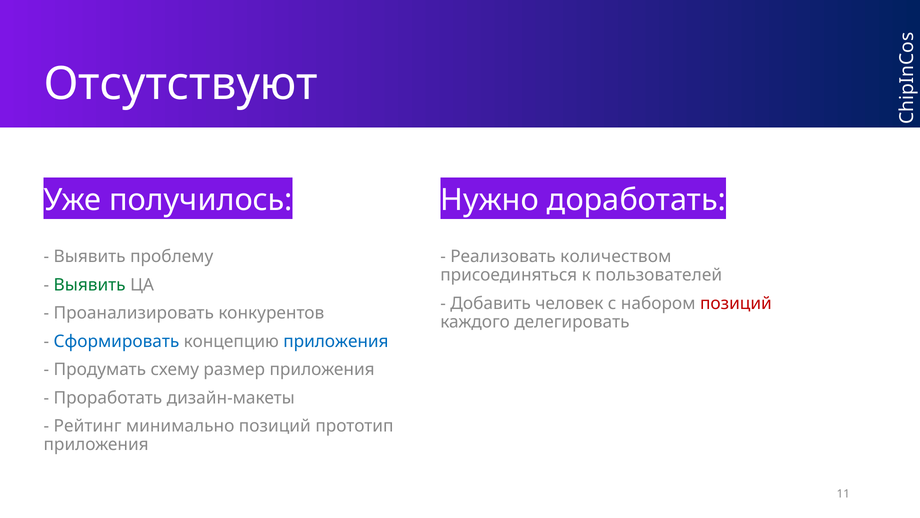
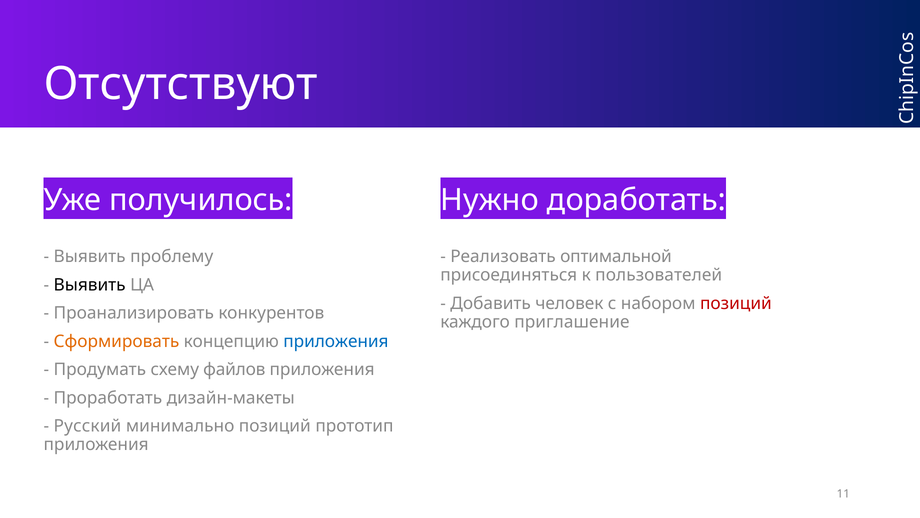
количеством: количеством -> оптимальной (616, 256)
Выявить colour: green -> black (90, 285)
делегировать: делегировать -> приглашение (572, 322)
Сформировать colour: blue -> orange (116, 341)
размер: размер -> файлов (234, 369)
Рейтинг: Рейтинг -> Русский (87, 426)
